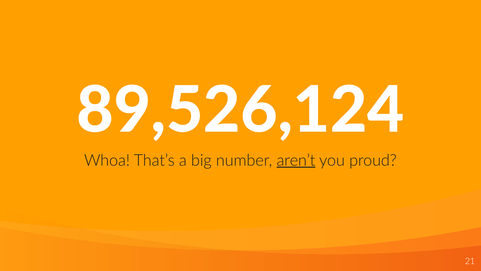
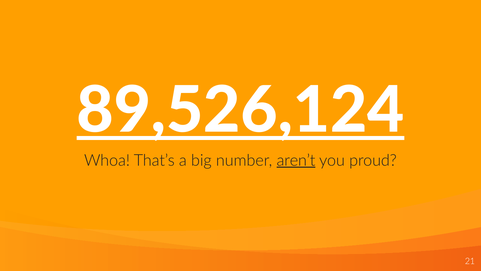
89,526,124 underline: none -> present (241, 110)
